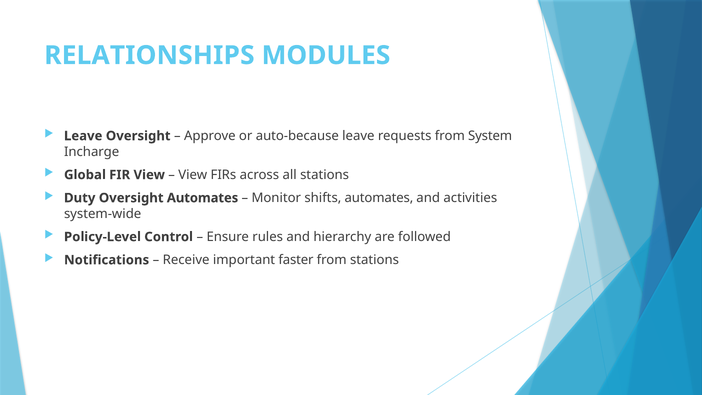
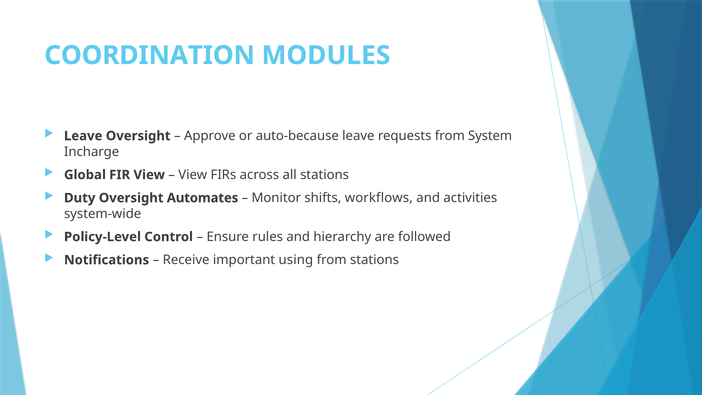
RELATIONSHIPS: RELATIONSHIPS -> COORDINATION (150, 55)
shifts automates: automates -> workflows (379, 198)
faster: faster -> using (296, 260)
